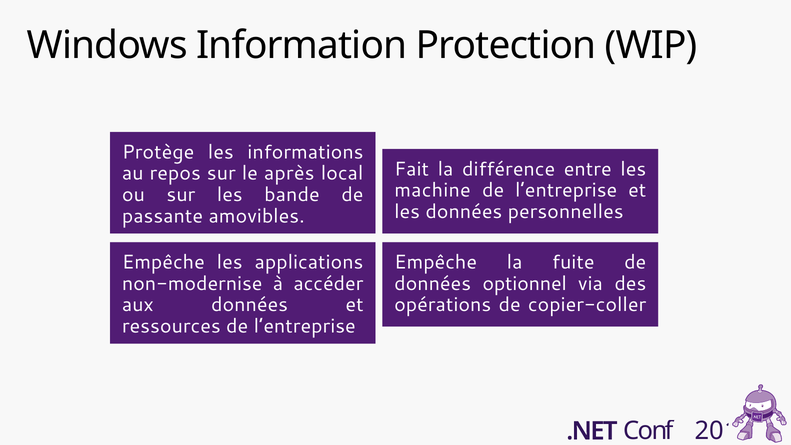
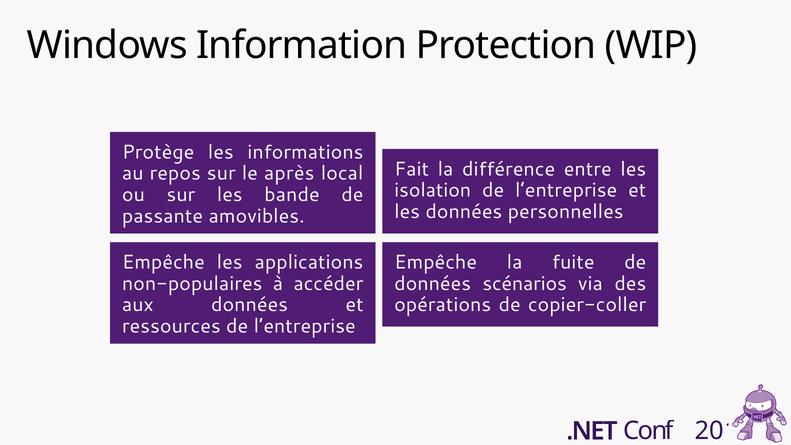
machine: machine -> isolation (433, 190)
non-modernise: non-modernise -> non-populaires (192, 284)
optionnel: optionnel -> scénarios (525, 284)
